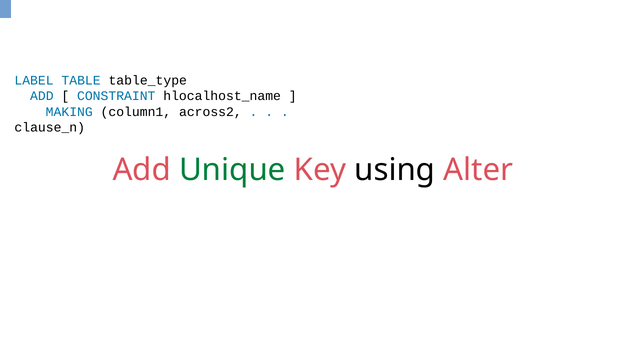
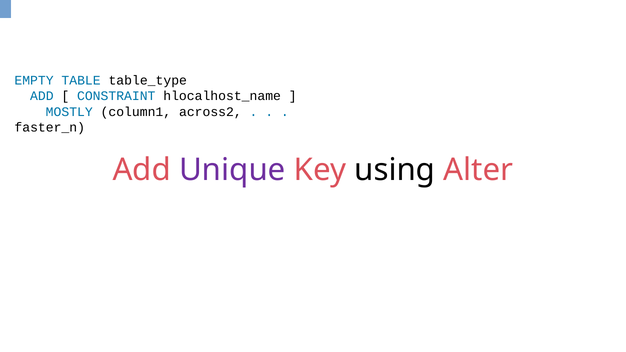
LABEL: LABEL -> EMPTY (34, 81)
MAKING: MAKING -> MOSTLY (69, 112)
clause_n: clause_n -> faster_n (50, 128)
Unique colour: green -> purple (232, 170)
